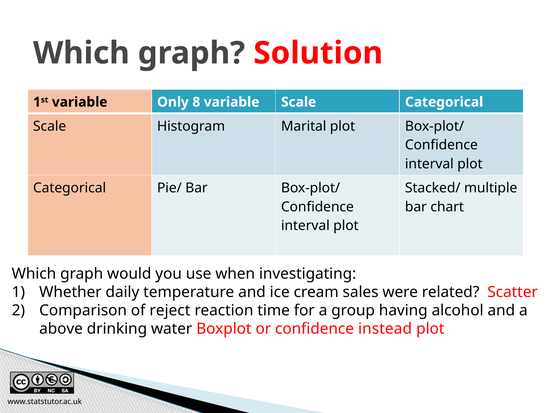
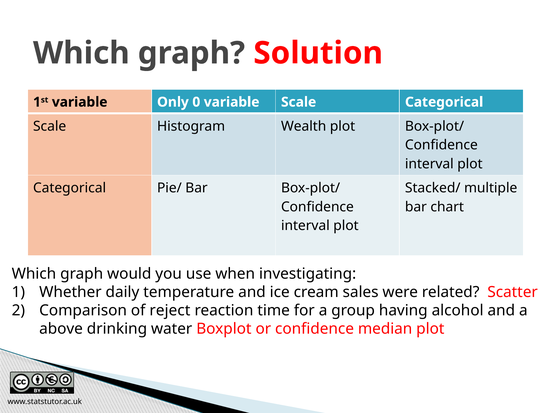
8: 8 -> 0 (196, 102)
Marital: Marital -> Wealth (304, 126)
instead: instead -> median (385, 329)
